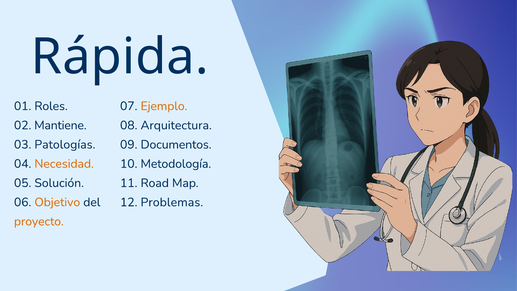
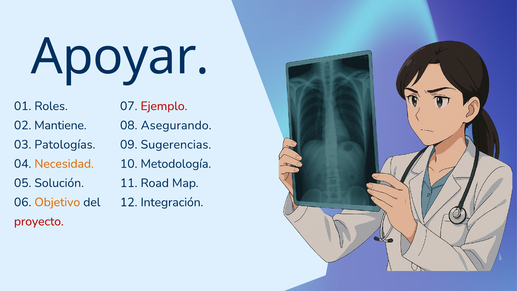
Rápida: Rápida -> Apoyar (120, 57)
Ejemplo colour: orange -> red (164, 106)
Arquitectura: Arquitectura -> Asegurando (176, 125)
Documentos: Documentos -> Sugerencias (176, 144)
Problemas: Problemas -> Integración (172, 202)
proyecto colour: orange -> red (39, 221)
